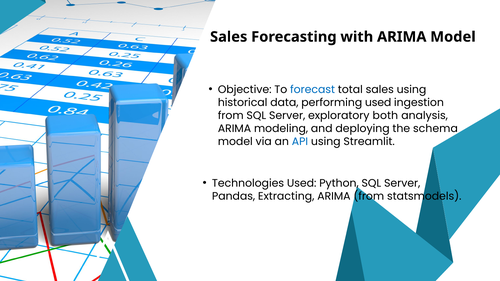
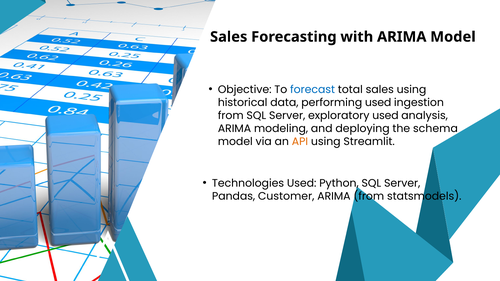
exploratory both: both -> used (385, 116)
API colour: blue -> orange (300, 142)
Extracting: Extracting -> Customer (286, 196)
